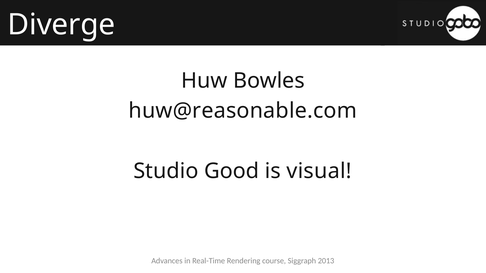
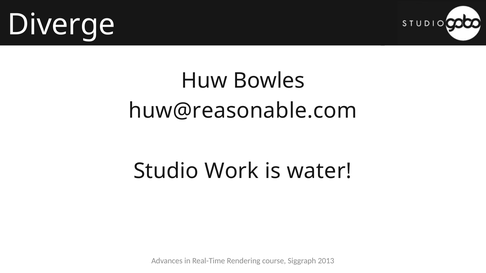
Good: Good -> Work (232, 171)
visual: visual -> water (319, 171)
